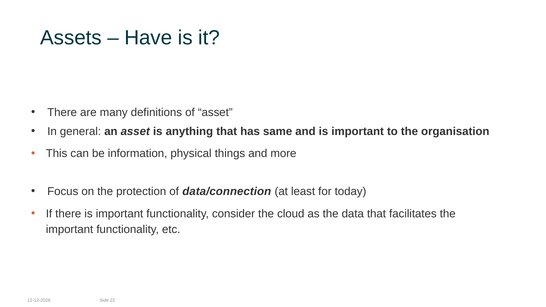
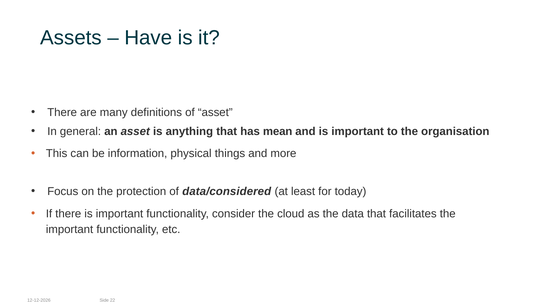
same: same -> mean (278, 131)
data/connection: data/connection -> data/considered (227, 192)
